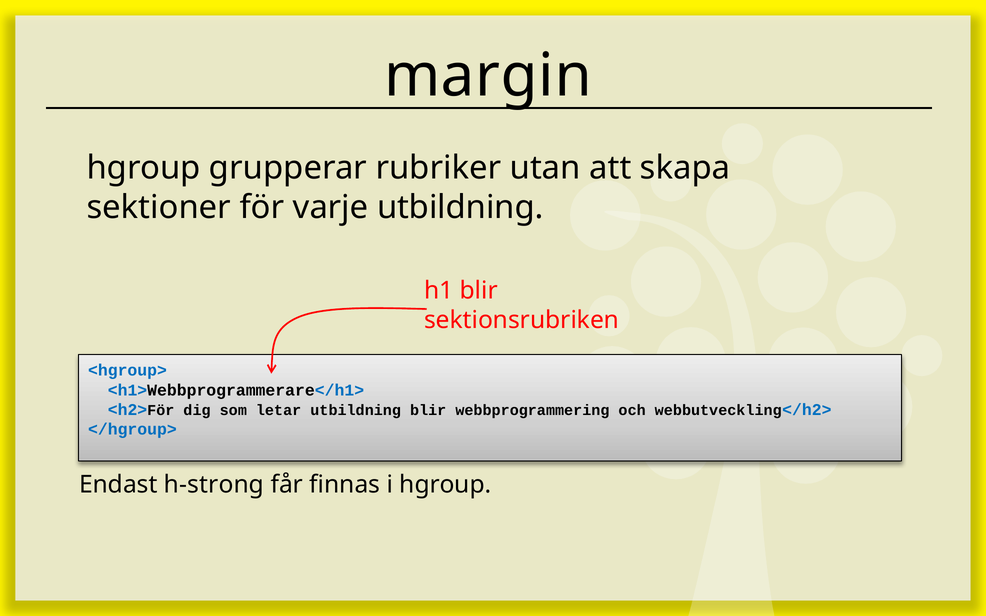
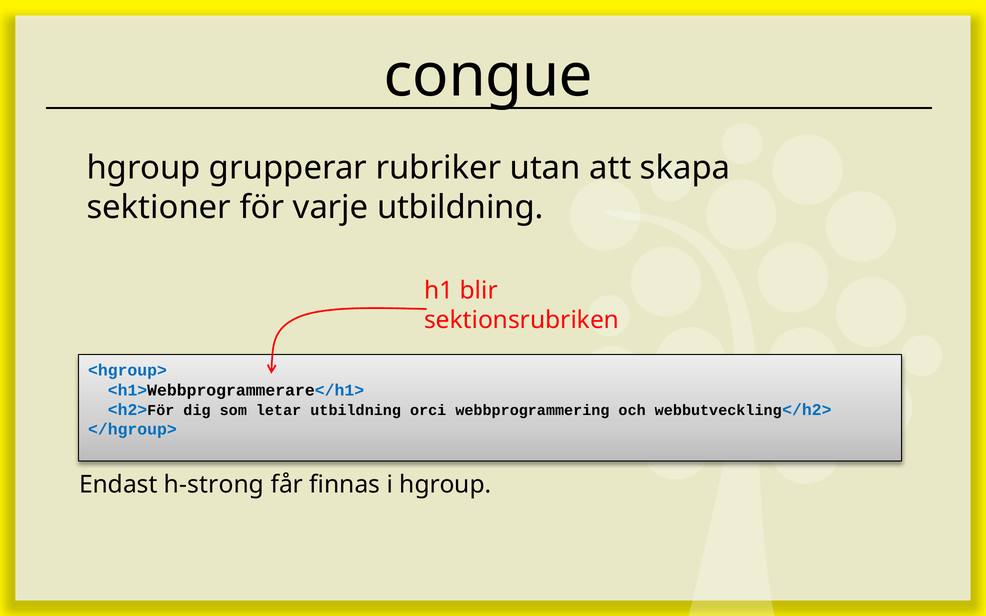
margin: margin -> congue (488, 76)
utbildning blir: blir -> orci (428, 410)
